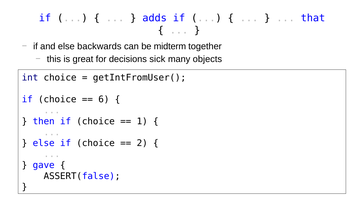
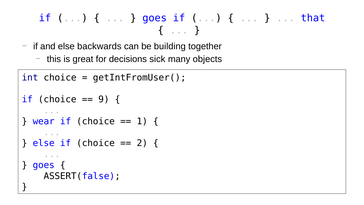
adds: adds -> goes (155, 18)
midterm: midterm -> building (170, 46)
6: 6 -> 9 (104, 99)
then: then -> wear (44, 121)
gave: gave -> goes (44, 165)
